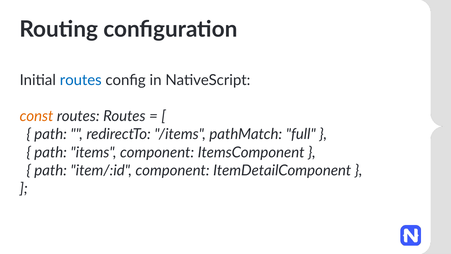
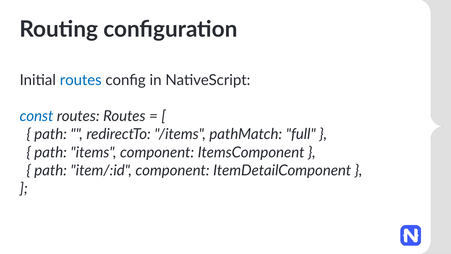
const colour: orange -> blue (36, 116)
